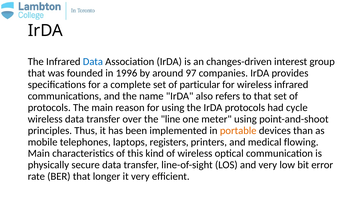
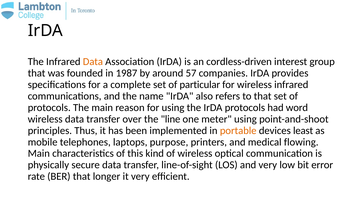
Data colour: blue -> orange (93, 62)
changes-driven: changes-driven -> cordless-driven (239, 62)
1996: 1996 -> 1987 (127, 73)
97: 97 -> 57 (191, 73)
cycle: cycle -> word (297, 107)
than: than -> least (303, 130)
registers: registers -> purpose (169, 142)
